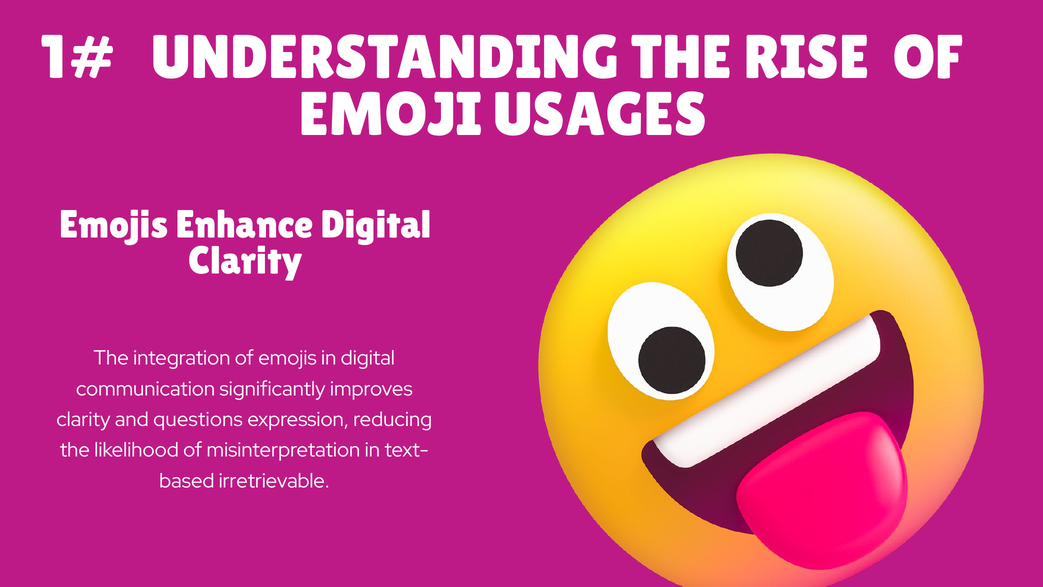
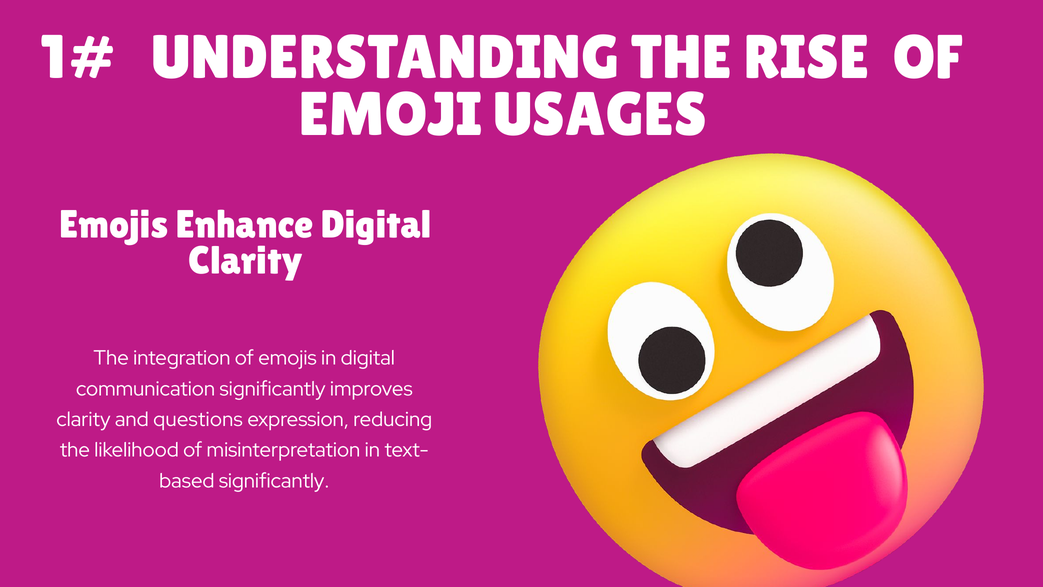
irretrievable: irretrievable -> significantly (274, 481)
